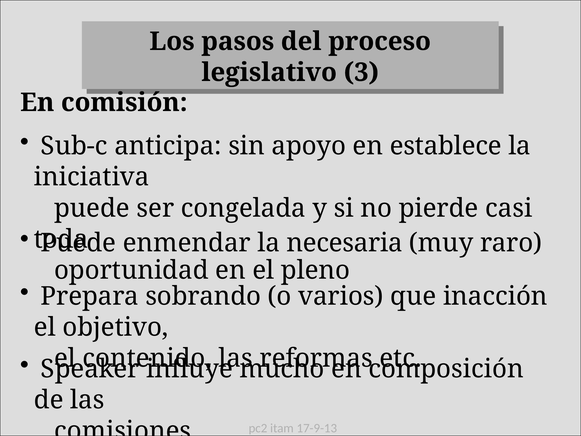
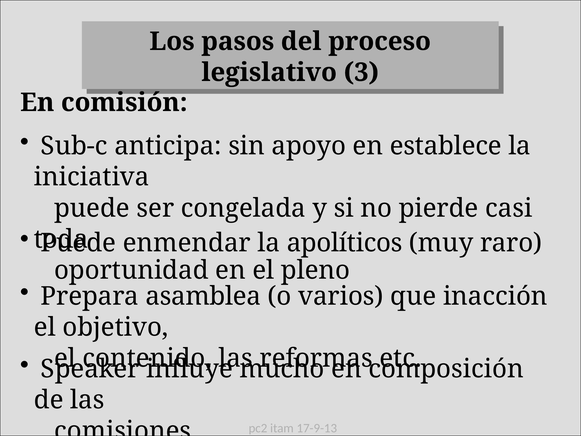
necesaria: necesaria -> apolíticos (345, 243)
sobrando: sobrando -> asamblea (203, 296)
